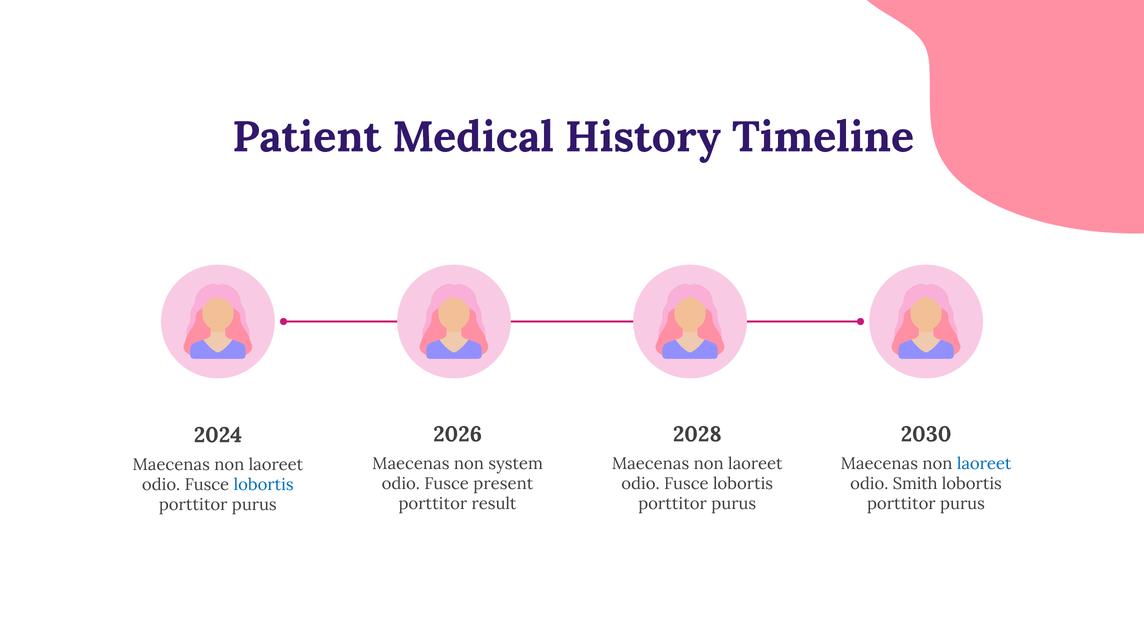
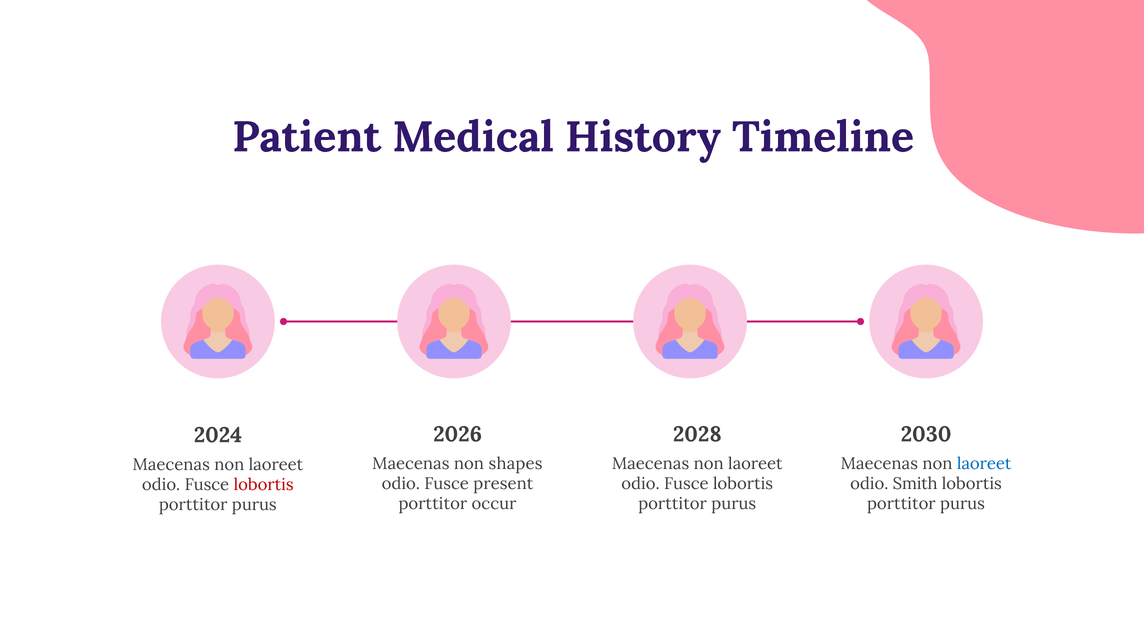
system: system -> shapes (516, 464)
lobortis colour: blue -> red (264, 485)
result: result -> occur (494, 504)
